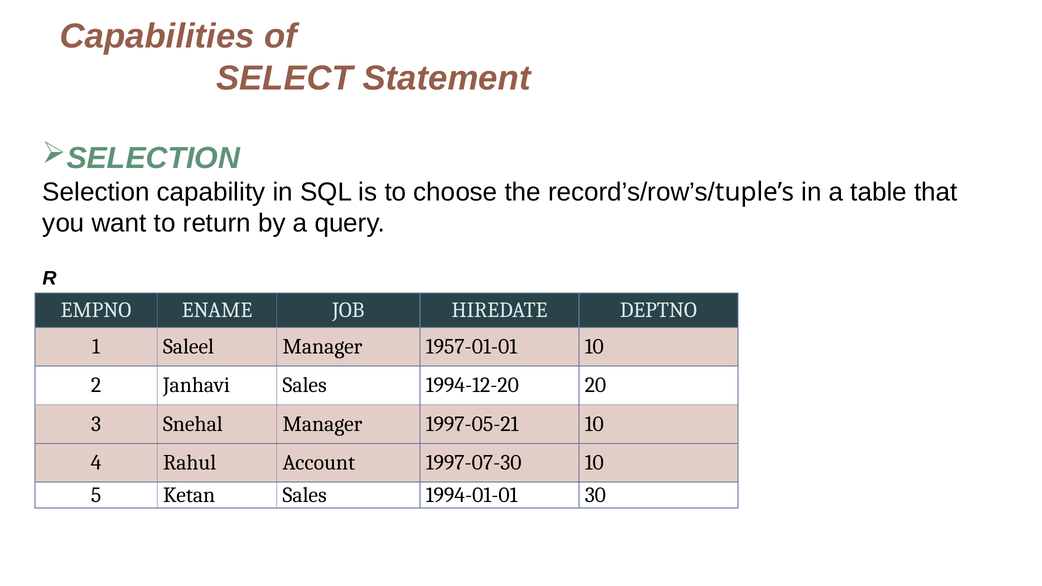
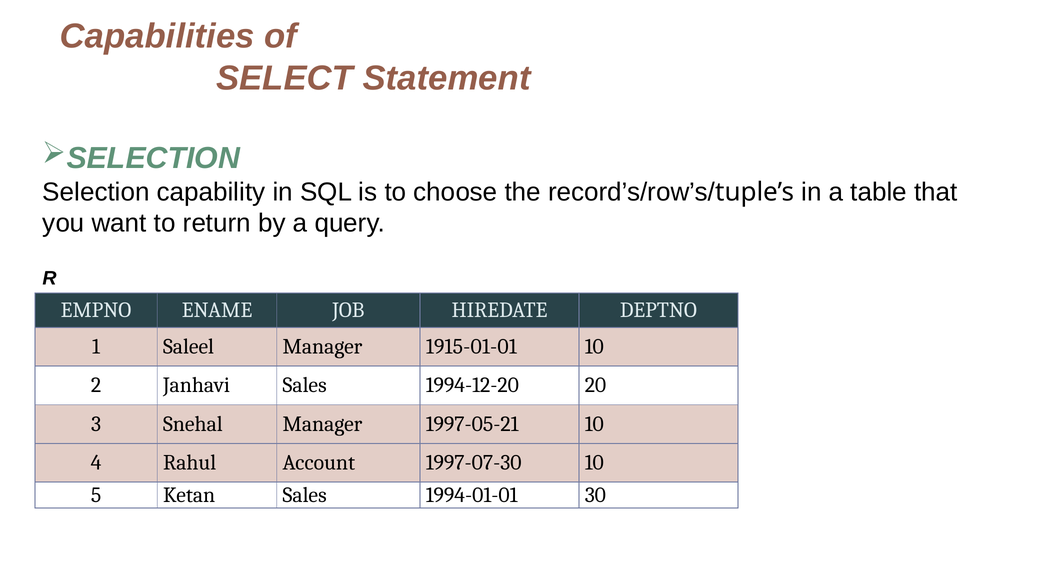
1957-01-01: 1957-01-01 -> 1915-01-01 (471, 347)
